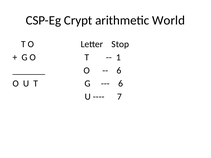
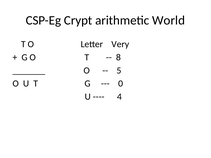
Stop: Stop -> Very (120, 44)
1: 1 -> 8 (118, 57)
6: 6 -> 5 (119, 71)
6: 6 -> 0 (121, 84)
7: 7 -> 4 (119, 97)
